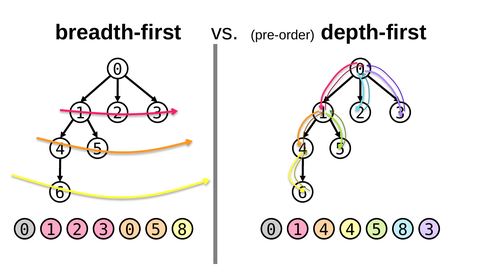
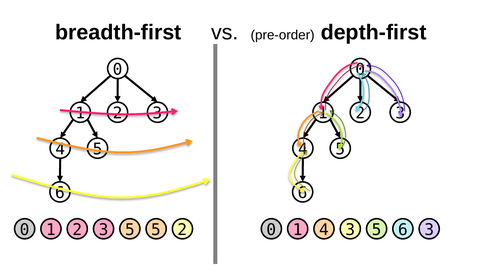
2 3 0: 0 -> 5 (130, 230)
8: 8 -> 2 (182, 230)
4 4: 4 -> 3 (350, 230)
8: 8 -> 6 (403, 230)
